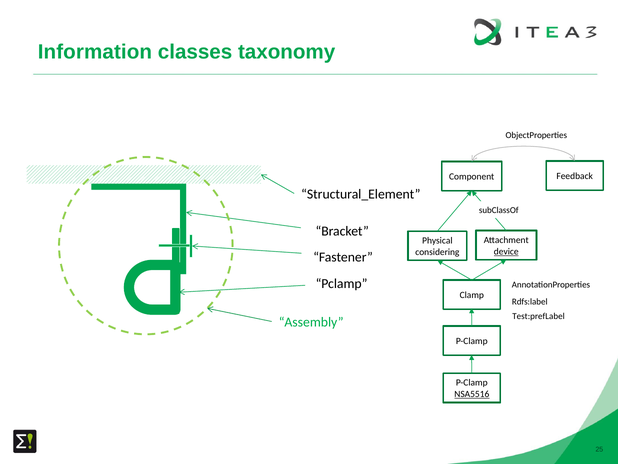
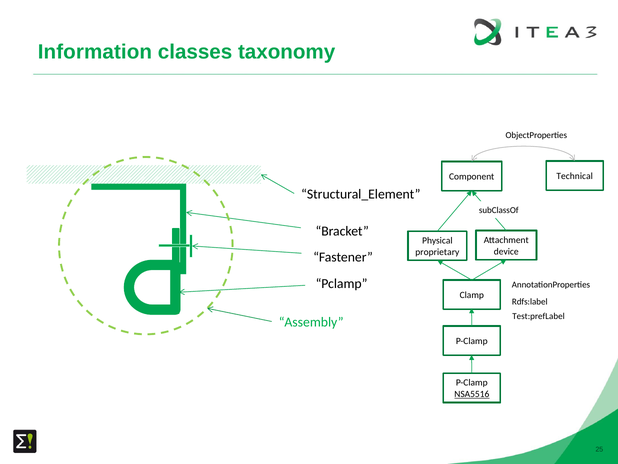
Feedback: Feedback -> Technical (575, 176)
device underline: present -> none (506, 251)
considering: considering -> proprietary (437, 252)
